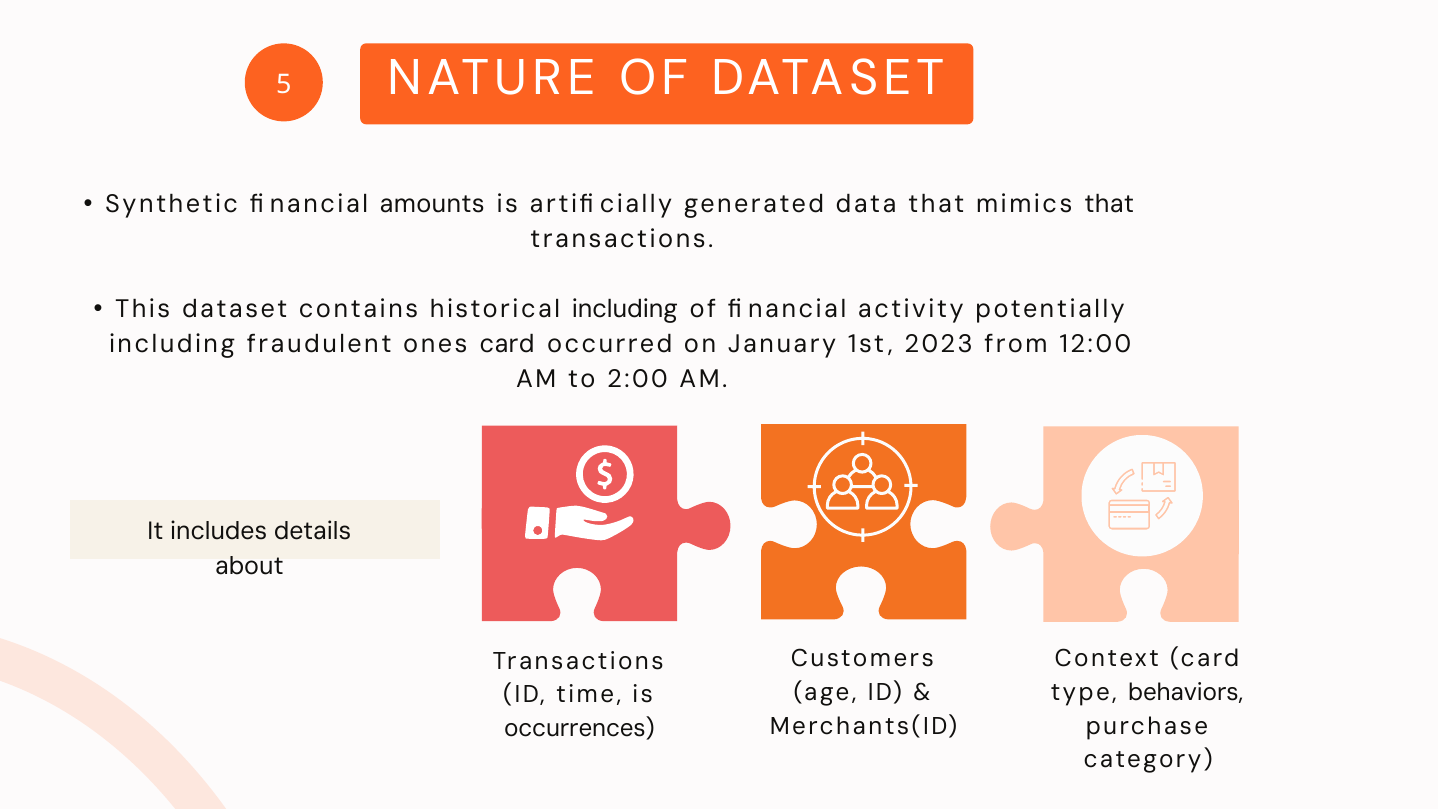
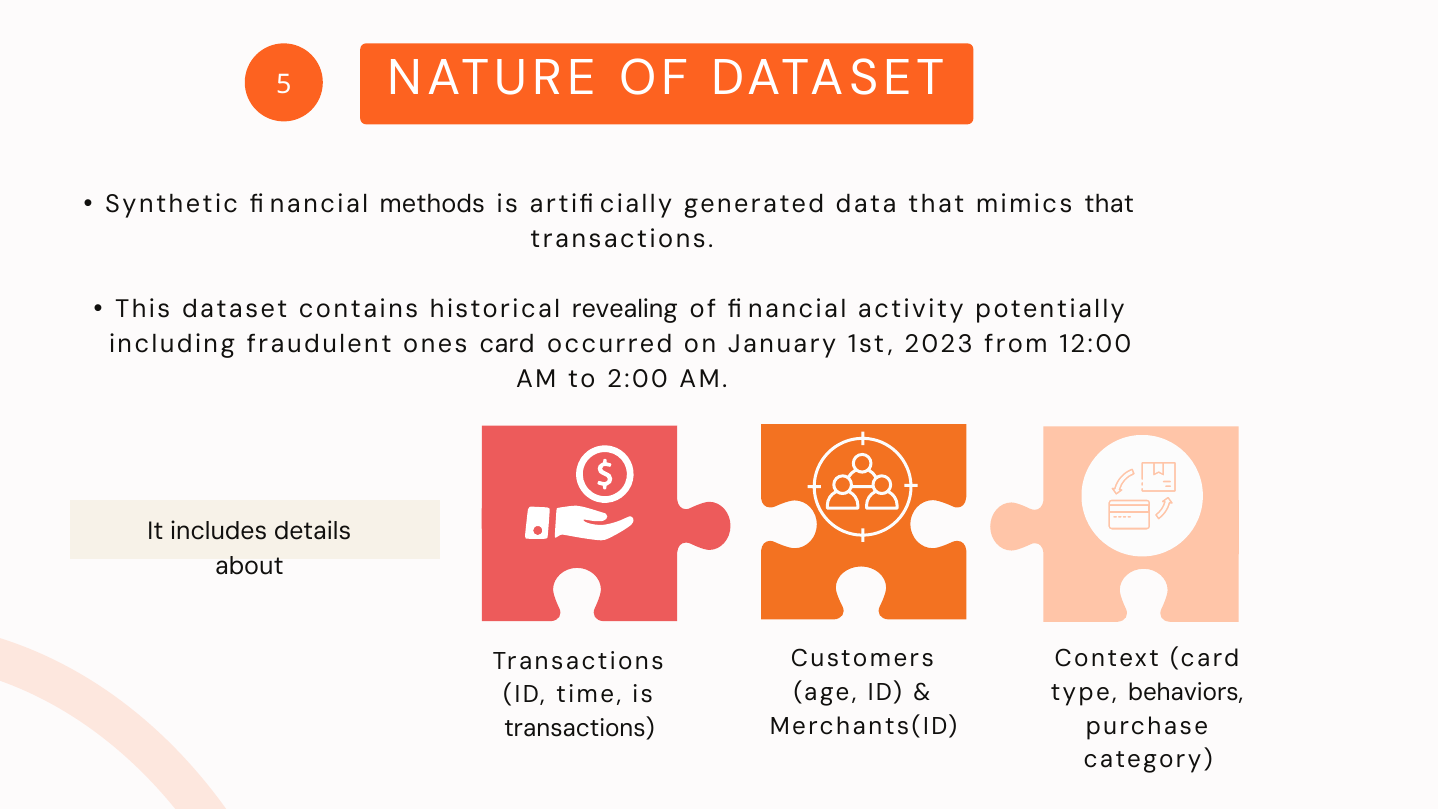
amounts: amounts -> methods (432, 204)
historical including: including -> revealing (625, 309)
occurrences: occurrences -> transactions (579, 728)
